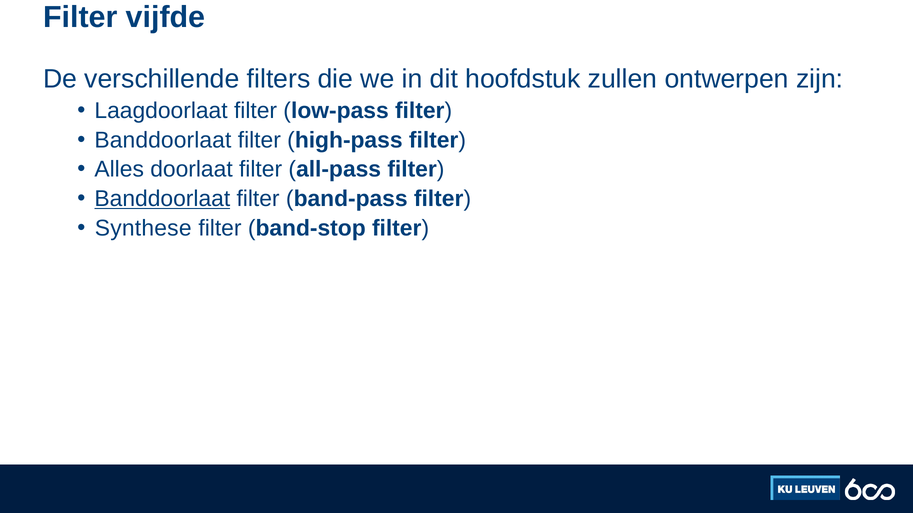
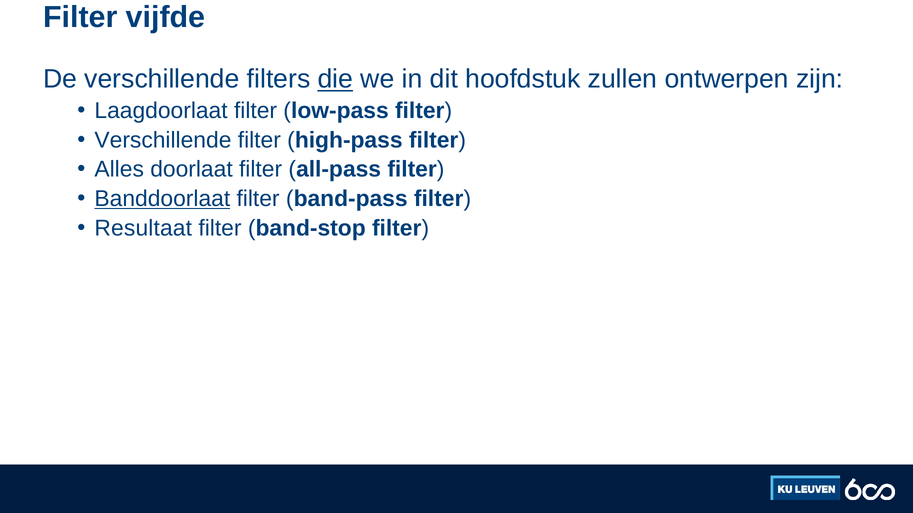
die underline: none -> present (335, 79)
Banddoorlaat: Banddoorlaat -> Verschillende (163, 140)
Synthese: Synthese -> Resultaat (143, 228)
